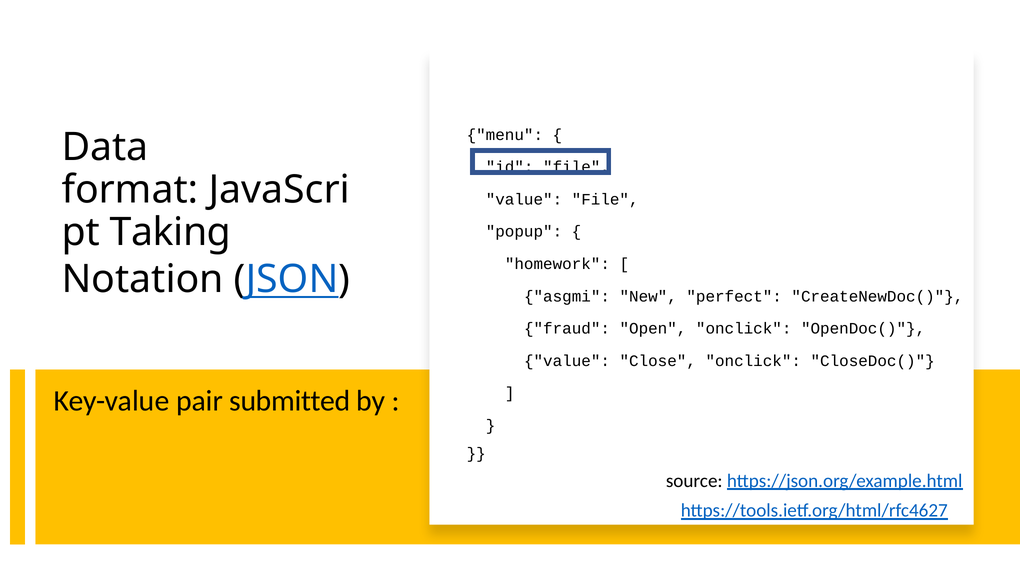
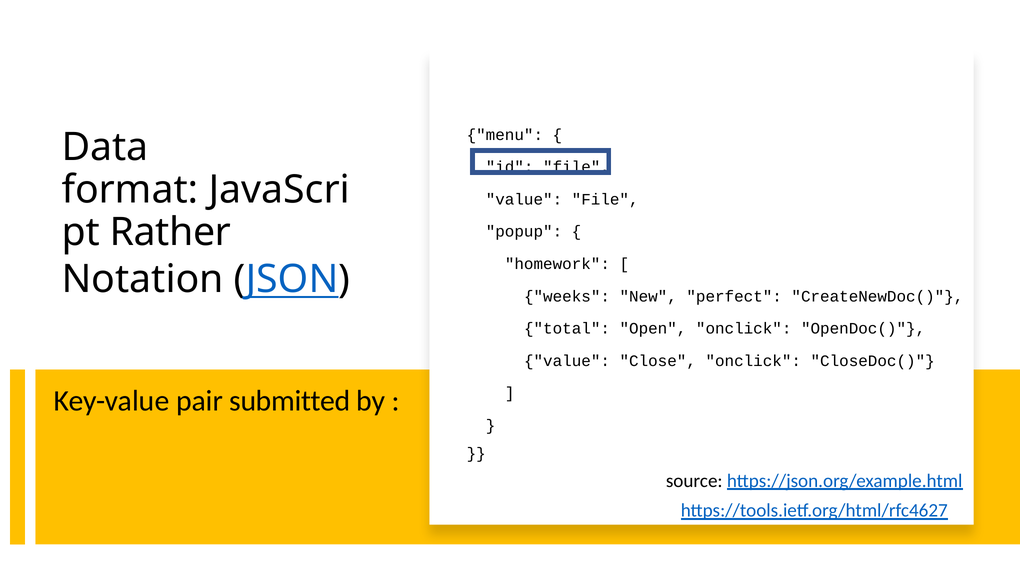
Taking: Taking -> Rather (170, 232)
asgmi: asgmi -> weeks (567, 296)
fraud: fraud -> total (567, 328)
